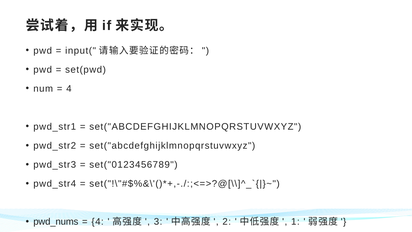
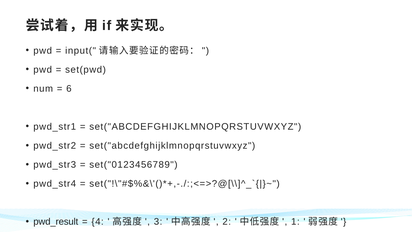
4: 4 -> 6 (69, 89)
pwd_nums: pwd_nums -> pwd_result (56, 222)
